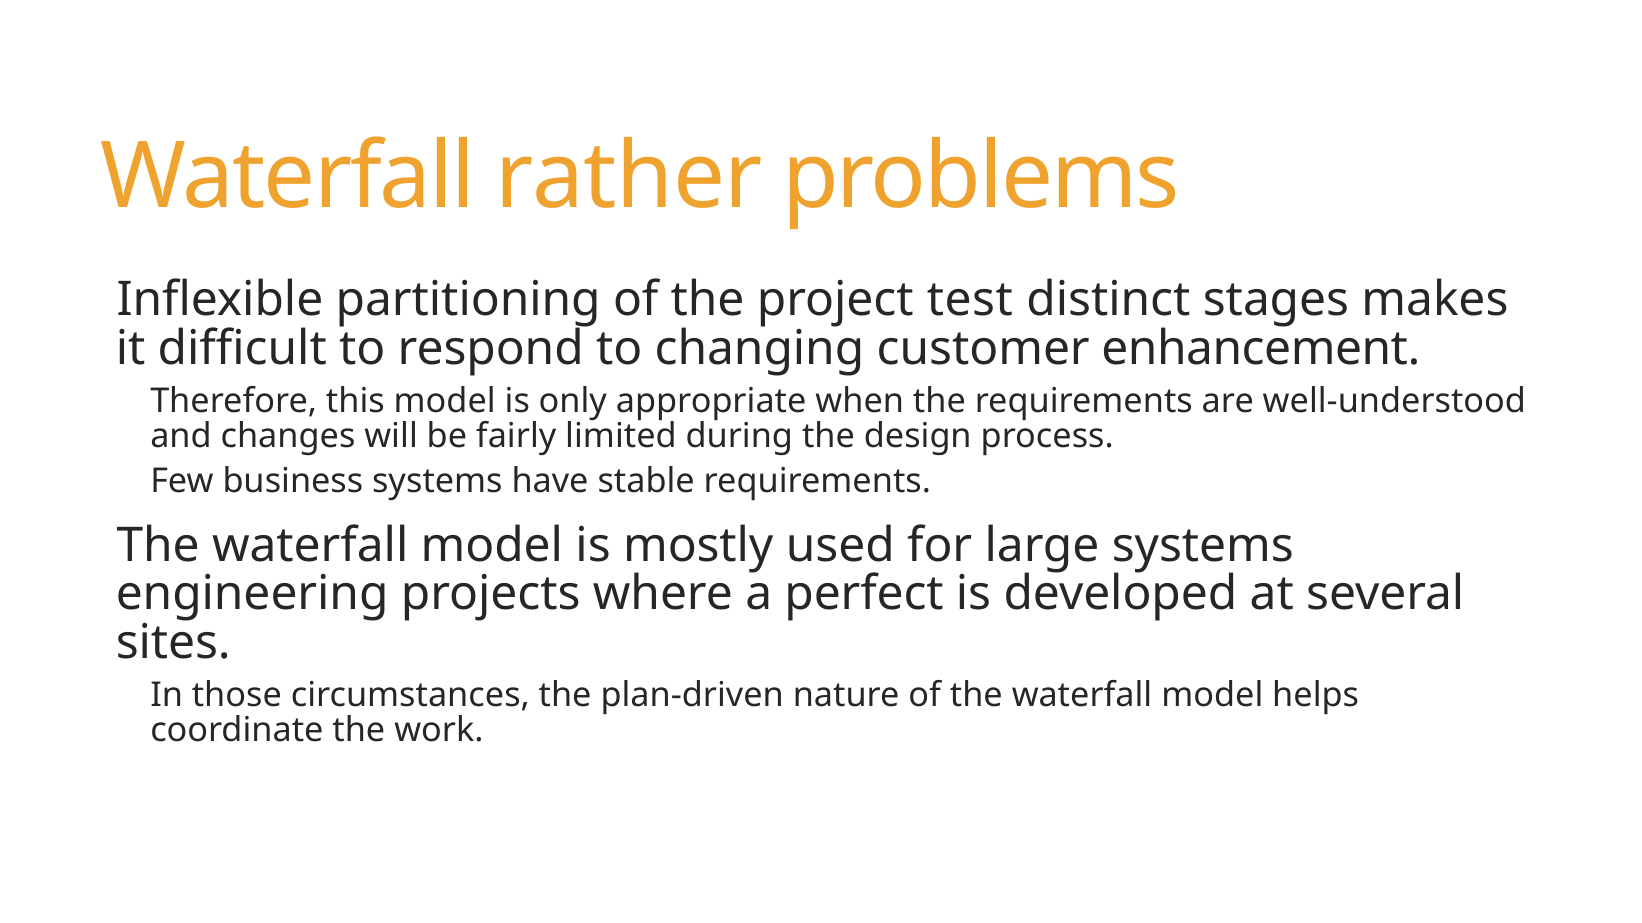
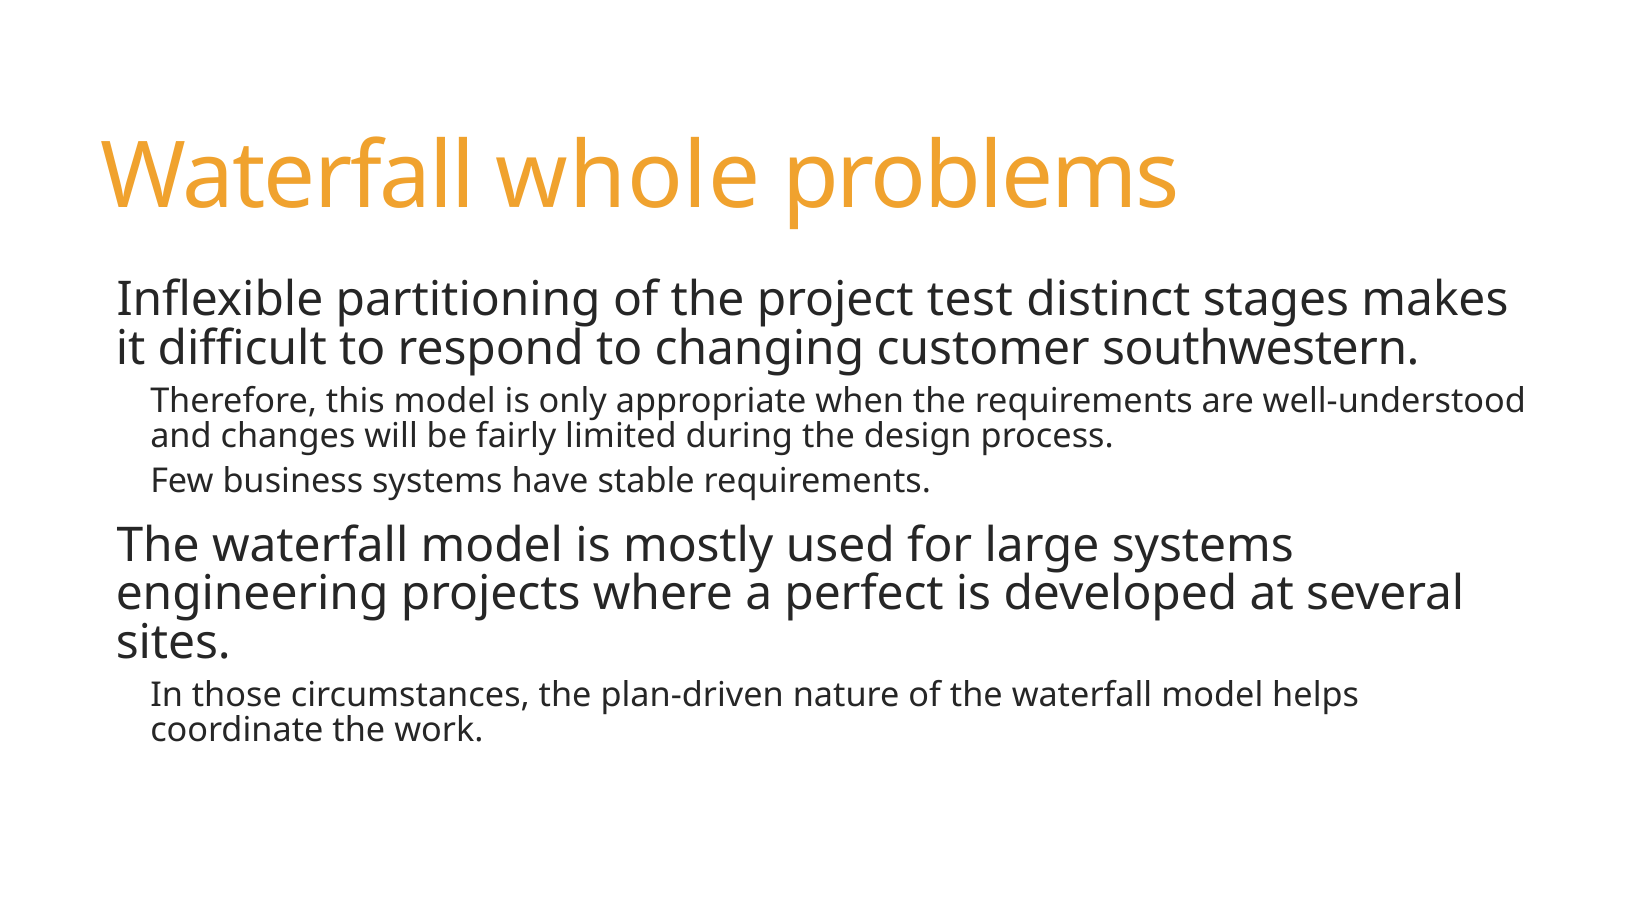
rather: rather -> whole (628, 177)
enhancement: enhancement -> southwestern (1261, 349)
